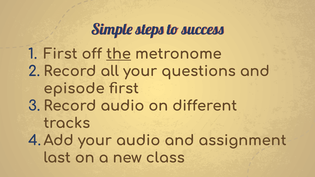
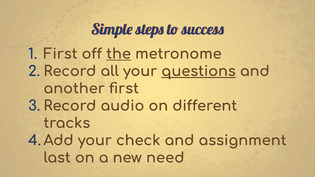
questions underline: none -> present (199, 71)
episode: episode -> another (74, 89)
your audio: audio -> check (138, 141)
class: class -> need (165, 158)
